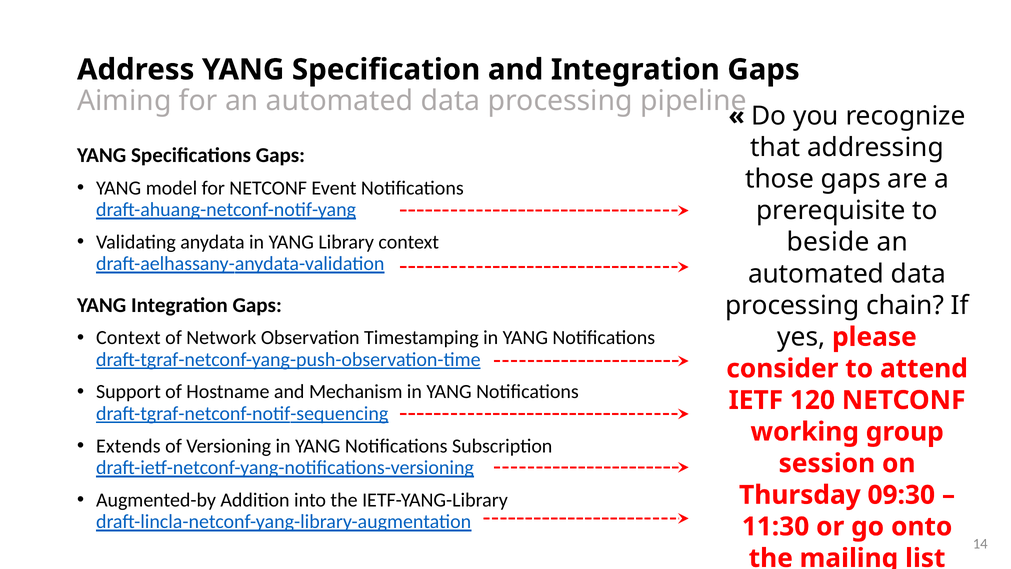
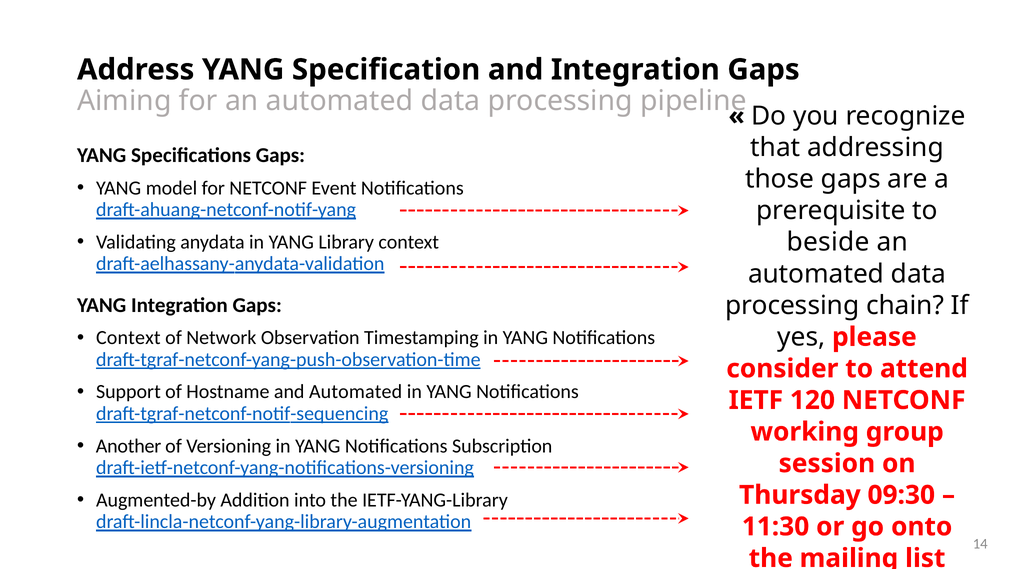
and Mechanism: Mechanism -> Automated (356, 392)
Extends: Extends -> Another (129, 446)
